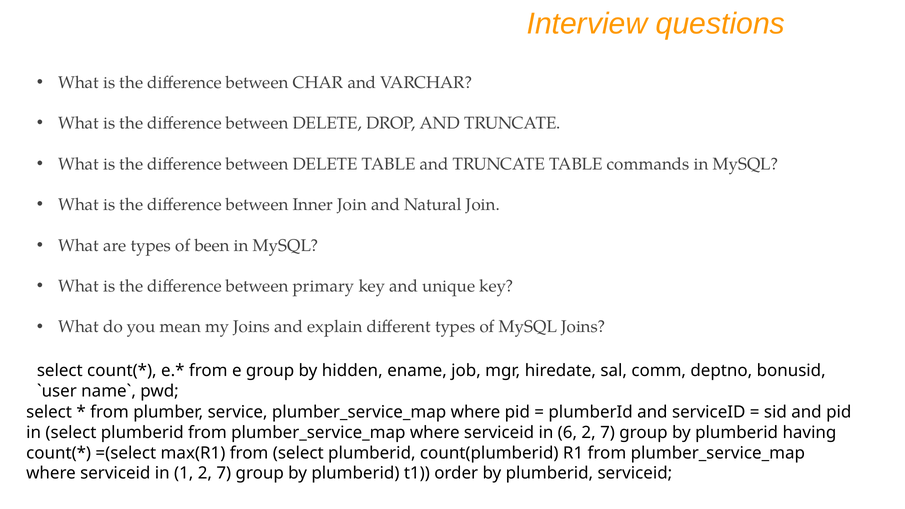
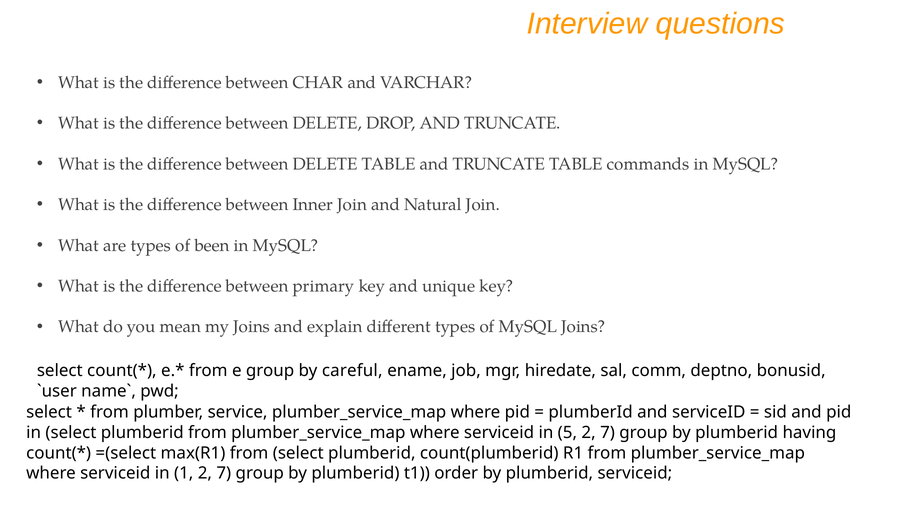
hidden: hidden -> careful (352, 371)
6: 6 -> 5 (567, 433)
